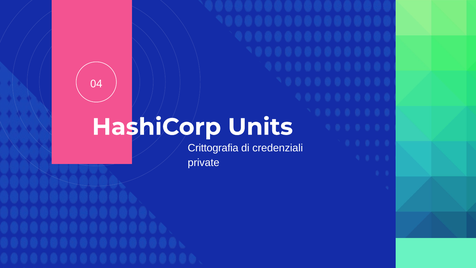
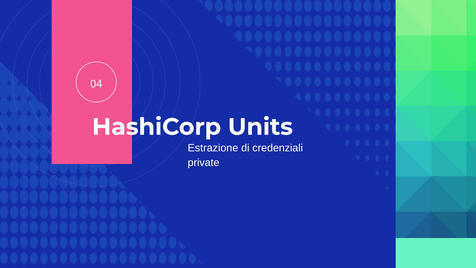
Crittografia: Crittografia -> Estrazione (213, 148)
